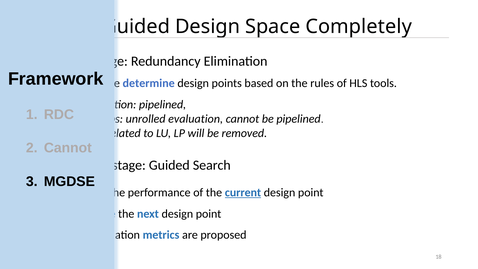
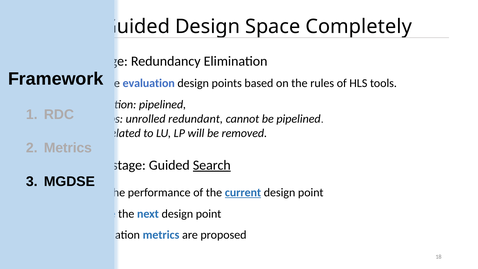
determine: determine -> evaluation (149, 83)
unrolled evaluation: evaluation -> redundant (196, 119)
2 Cannot: Cannot -> Metrics (68, 148)
Search underline: none -> present (212, 165)
